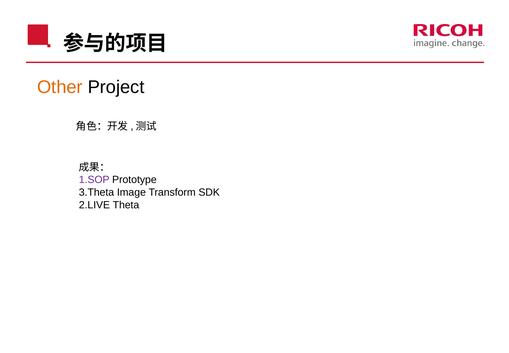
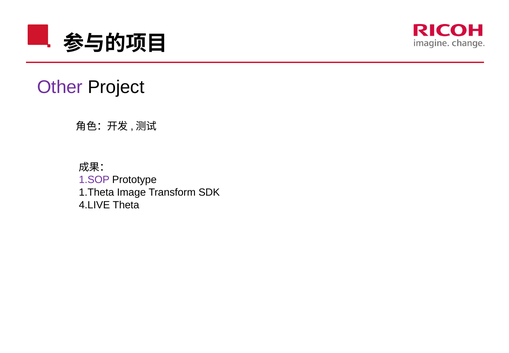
Other colour: orange -> purple (60, 87)
3.Theta: 3.Theta -> 1.Theta (96, 192)
2.LIVE: 2.LIVE -> 4.LIVE (94, 205)
